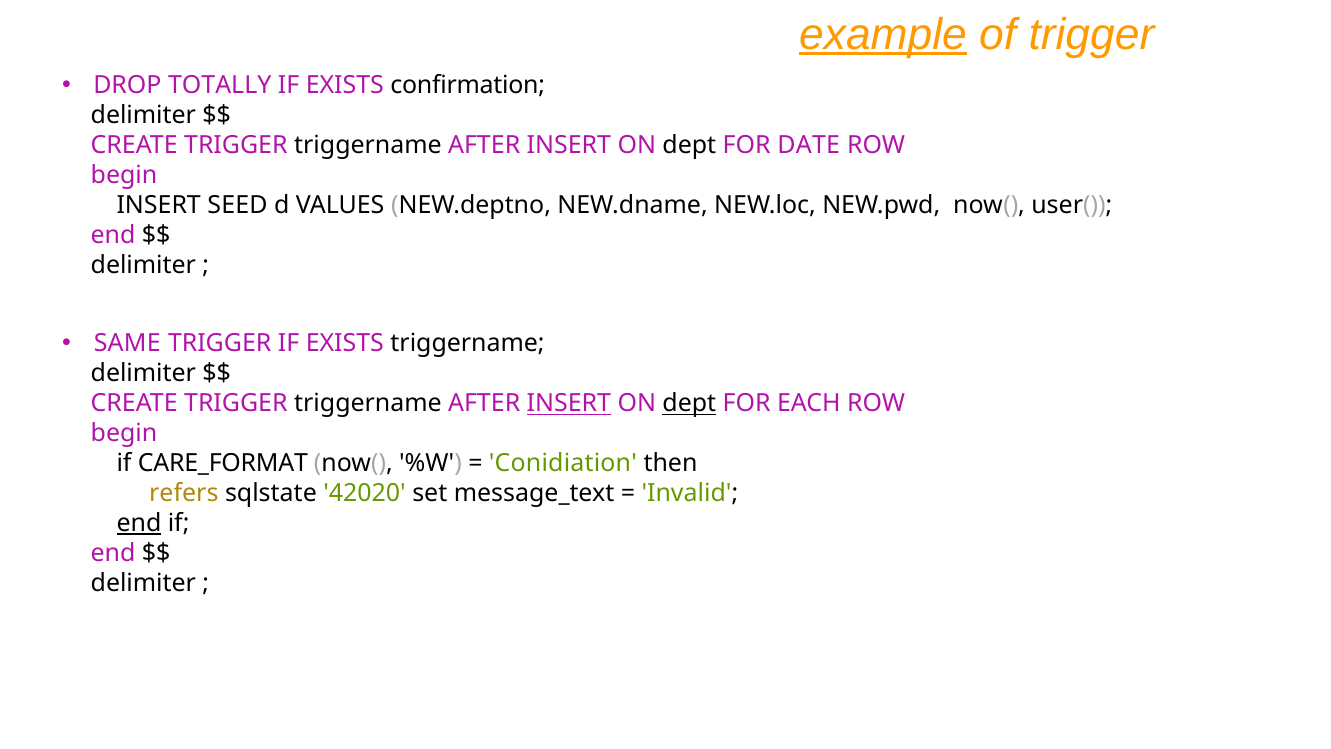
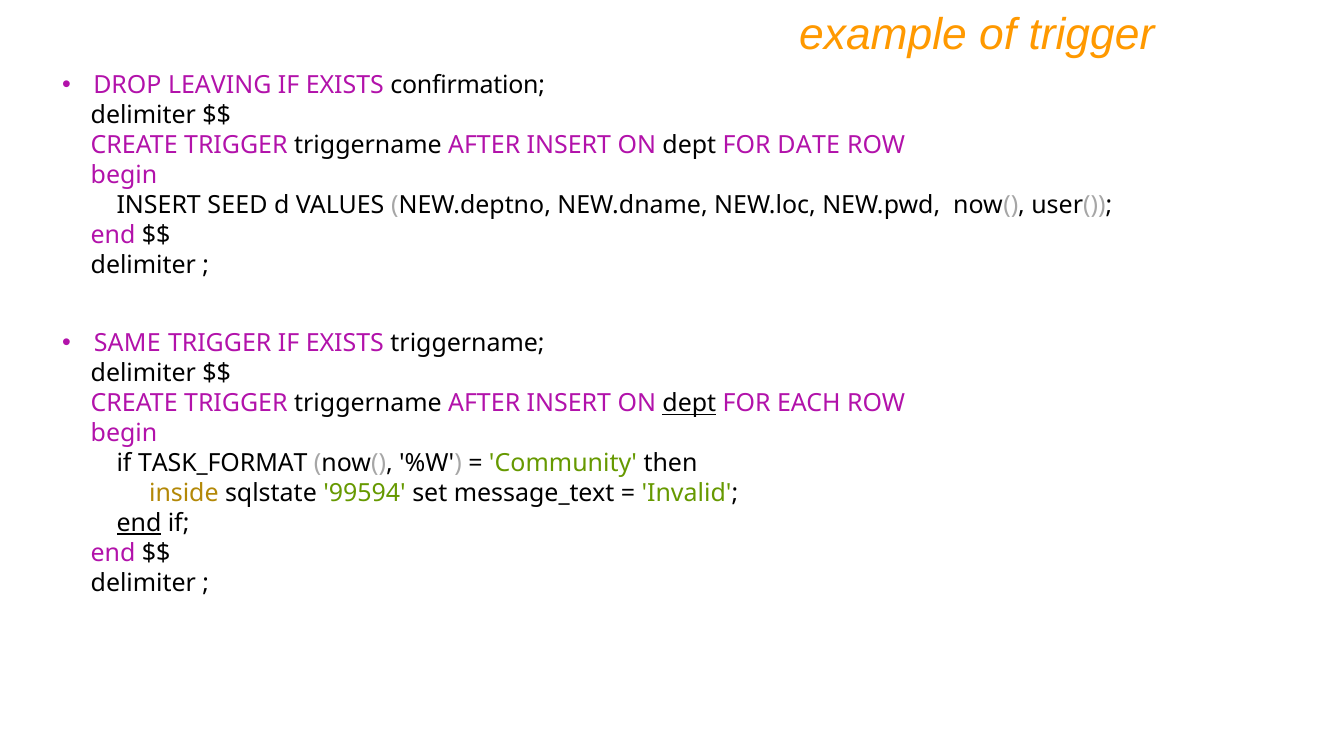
example underline: present -> none (883, 35)
TOTALLY: TOTALLY -> LEAVING (220, 85)
INSERT underline: present -> none (569, 403)
CARE_FORMAT: CARE_FORMAT -> TASK_FORMAT (223, 463)
Conidiation: Conidiation -> Community (563, 463)
refers: refers -> inside (184, 493)
42020: 42020 -> 99594 (365, 493)
